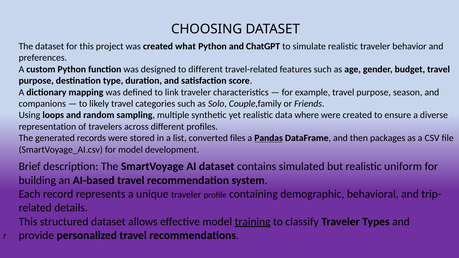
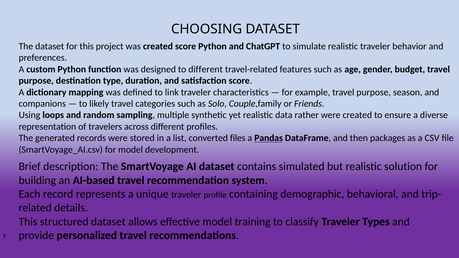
created what: what -> score (186, 46)
where: where -> rather (307, 115)
uniform: uniform -> solution (403, 167)
training underline: present -> none (253, 222)
